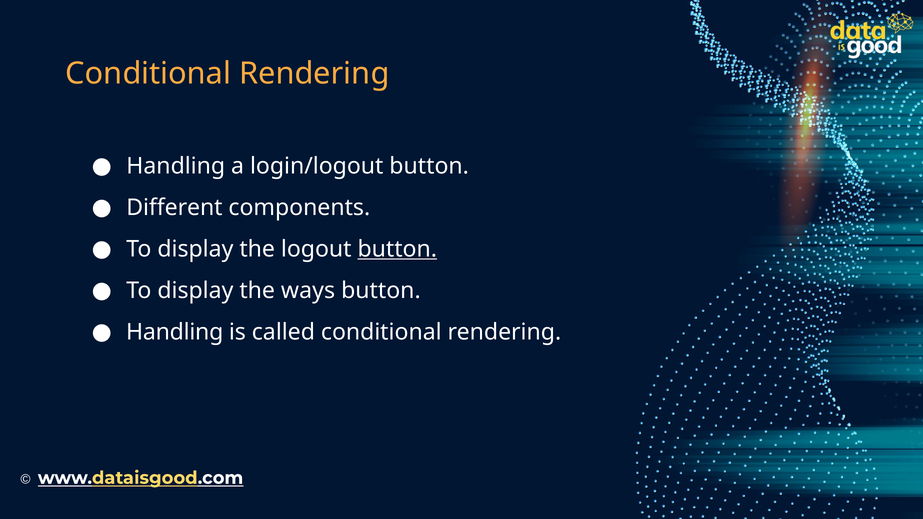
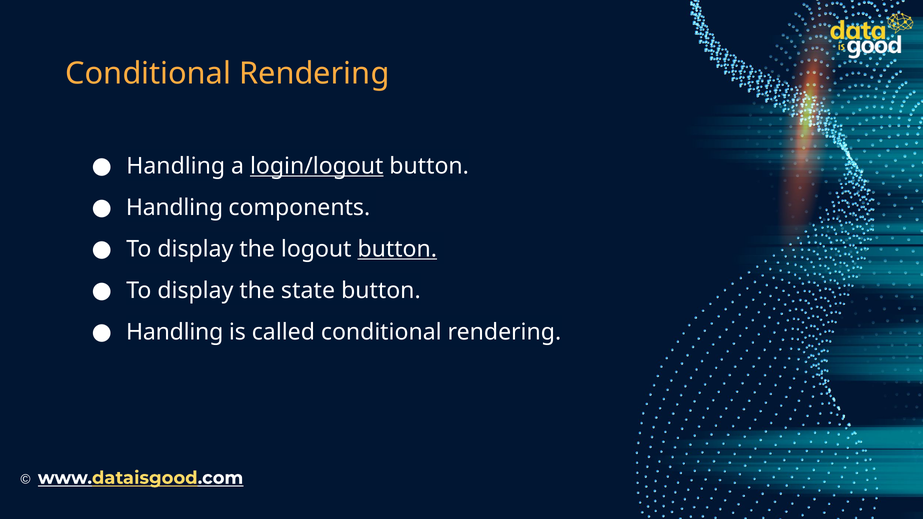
login/logout underline: none -> present (317, 166)
Different: Different -> Handling (175, 208)
ways: ways -> state (308, 291)
